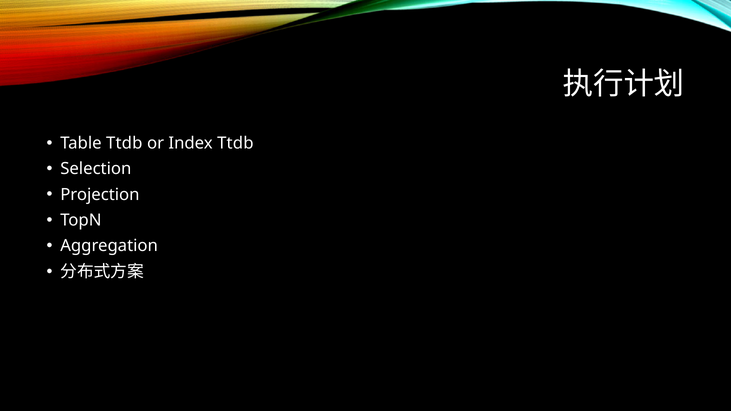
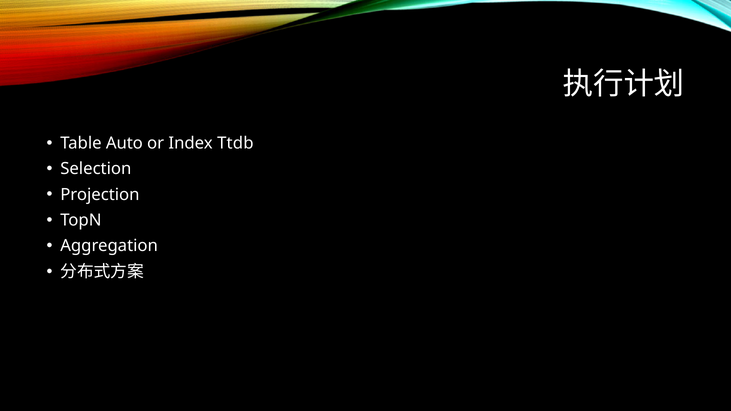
Table Ttdb: Ttdb -> Auto (124, 143)
